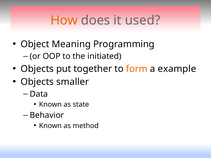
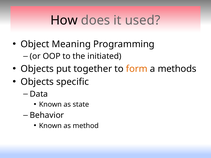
How colour: orange -> black (64, 20)
example: example -> methods (177, 69)
smaller: smaller -> specific (73, 82)
